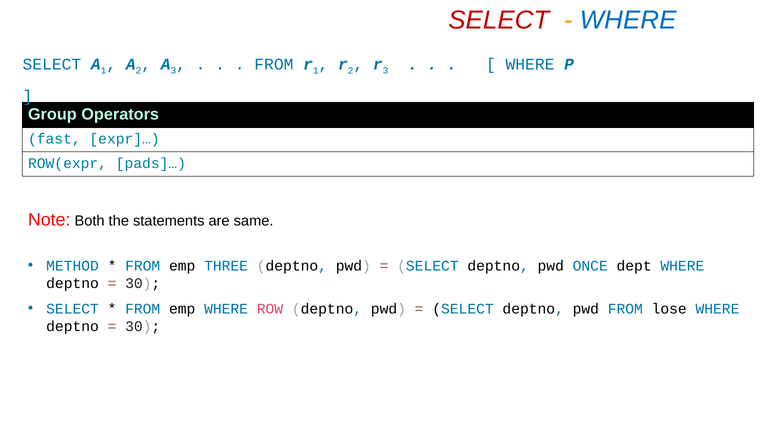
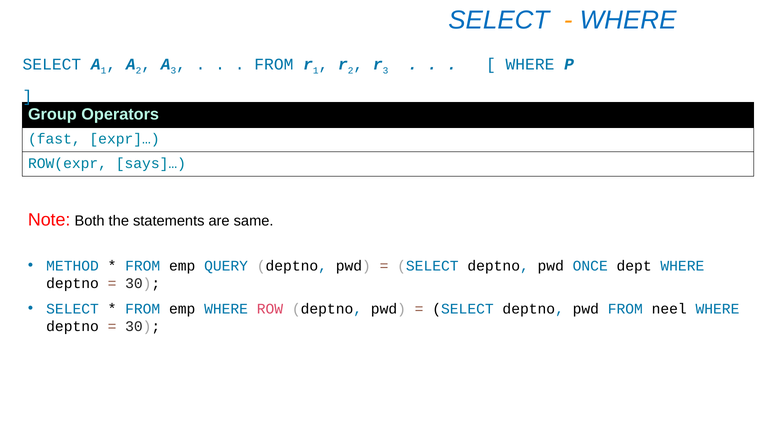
SELECT colour: red -> blue (499, 20)
pads]…: pads]… -> says]… (151, 163)
THREE: THREE -> QUERY (226, 266)
lose: lose -> neel (669, 309)
